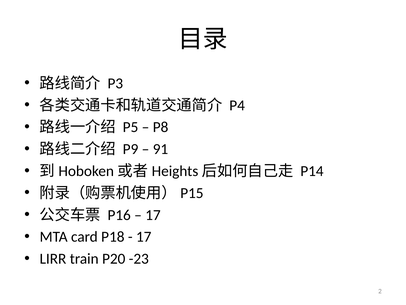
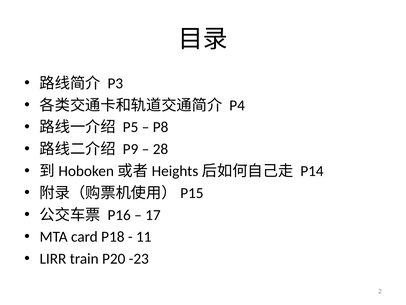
91: 91 -> 28 (160, 149)
17: 17 -> 11 (144, 237)
